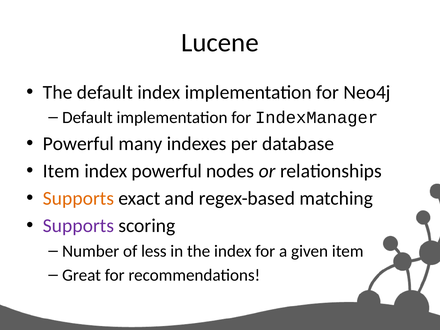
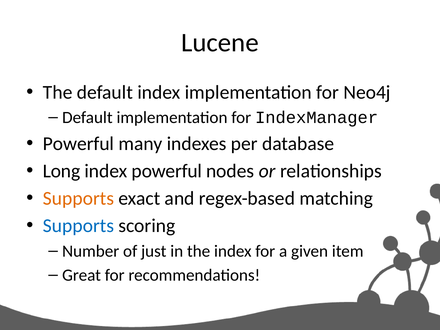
Item: Item -> Long (62, 171)
Supports colour: purple -> blue (78, 226)
less: less -> just (154, 251)
